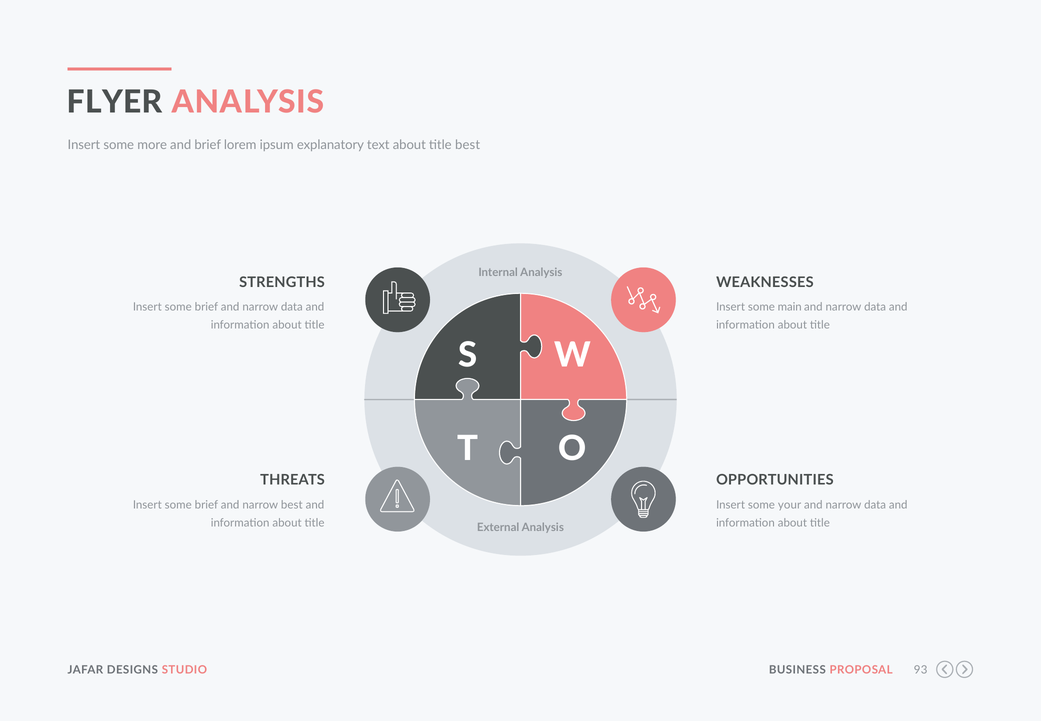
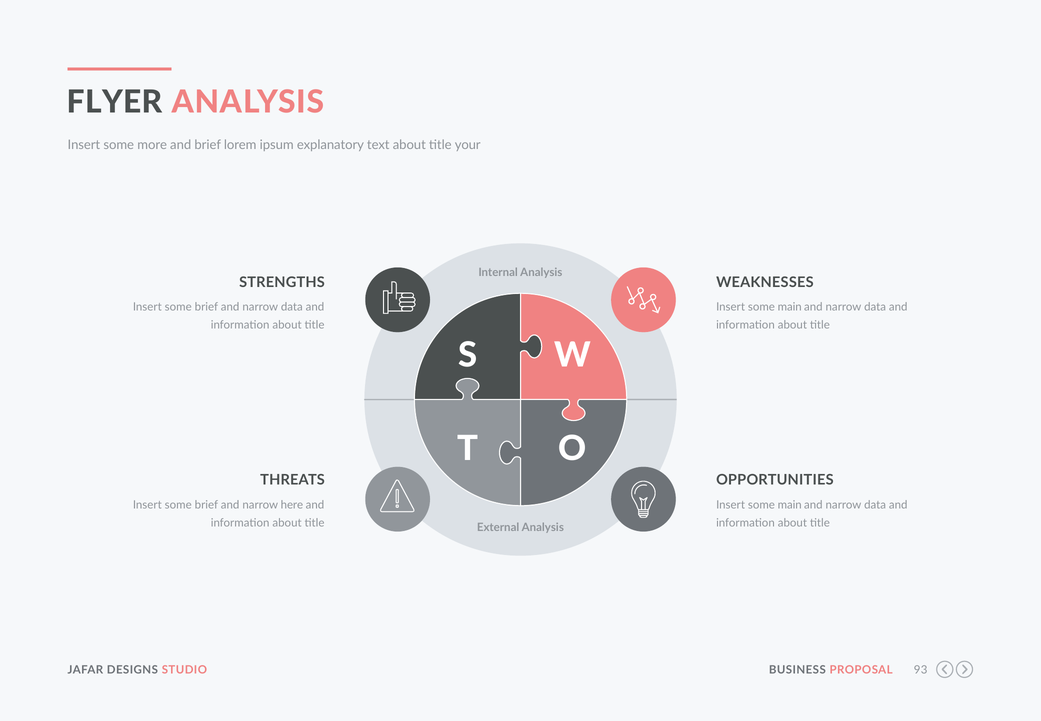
title best: best -> your (468, 145)
narrow best: best -> here (292, 505)
your: your -> main (790, 505)
